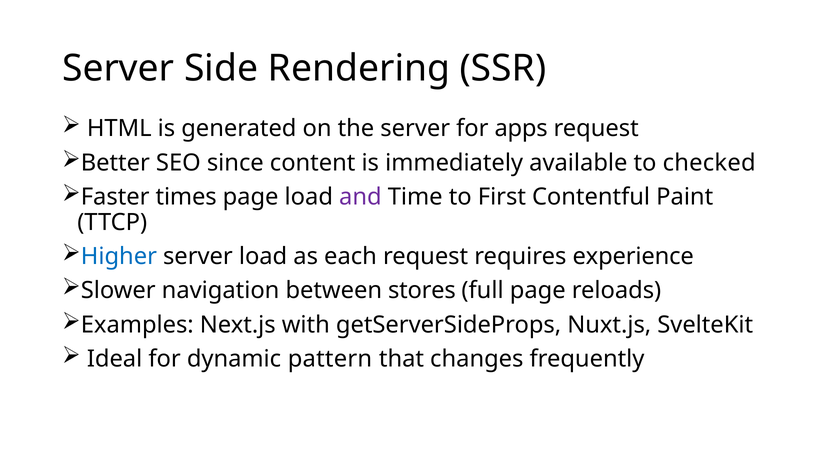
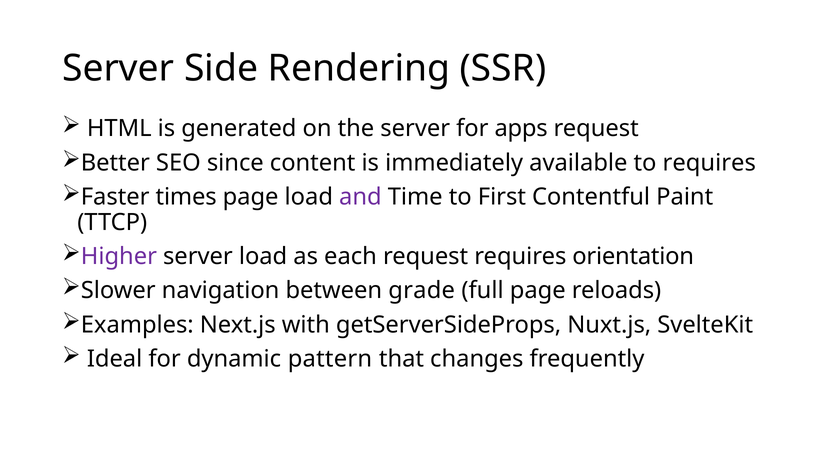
to checked: checked -> requires (709, 163)
Higher colour: blue -> purple (119, 256)
experience: experience -> orientation (633, 256)
stores: stores -> grade (422, 290)
